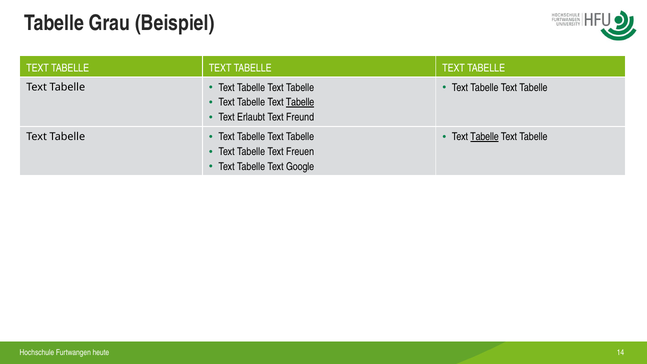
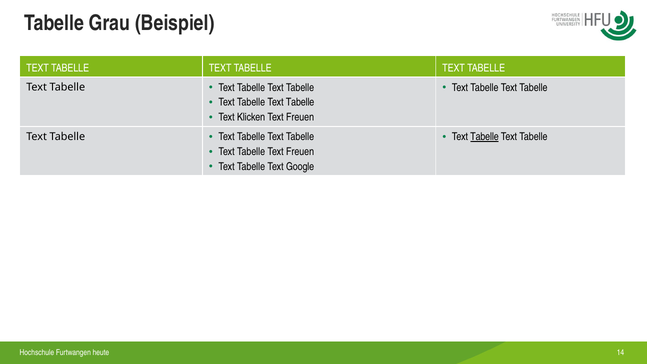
Tabelle underline: present -> none (300, 102)
Erlaubt: Erlaubt -> Klicken (251, 117)
Freund: Freund -> Freuen (300, 117)
